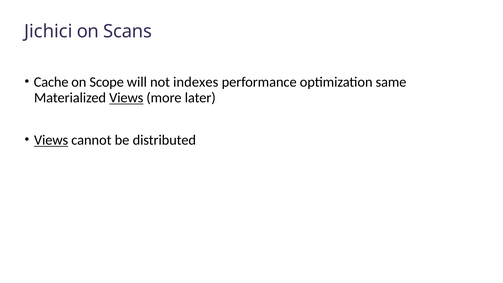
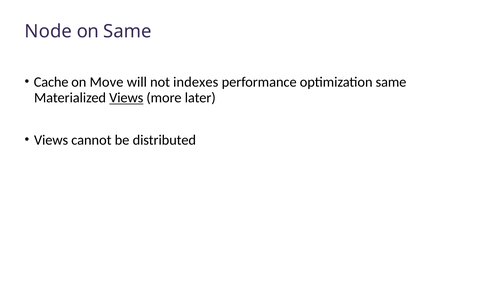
Jichici: Jichici -> Node (48, 31)
on Scans: Scans -> Same (127, 31)
Scope: Scope -> Move (107, 82)
Views underline: present -> none (51, 140)
